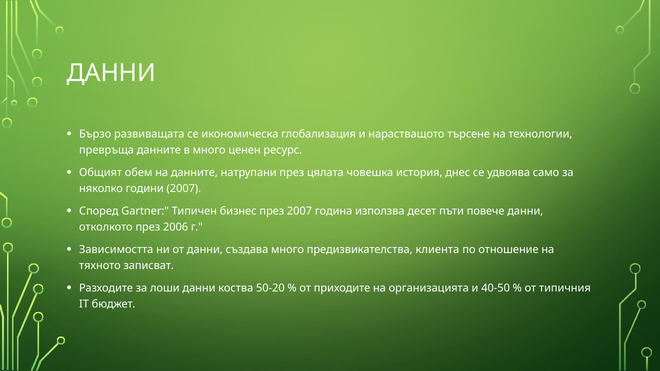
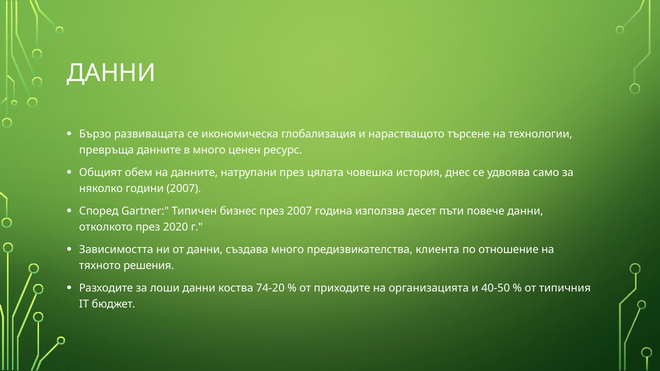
2006: 2006 -> 2020 (176, 227)
записват: записват -> решения (149, 266)
50-20: 50-20 -> 74-20 (270, 288)
